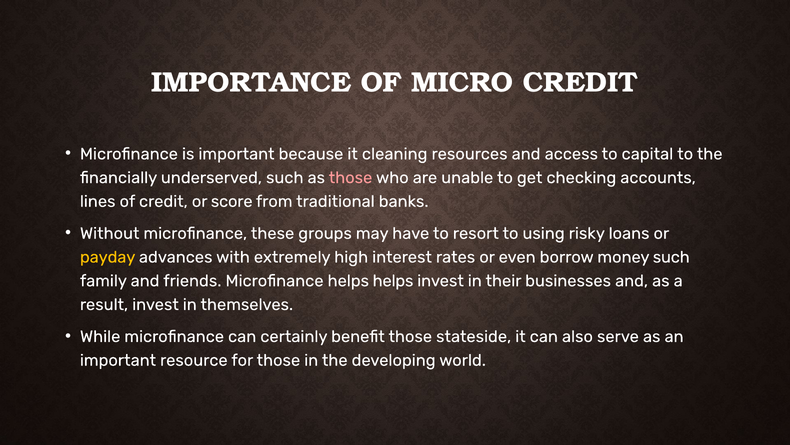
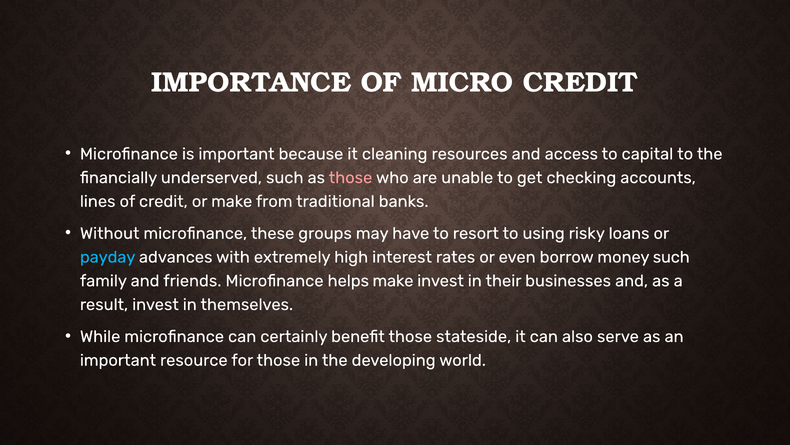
or score: score -> make (232, 201)
payday colour: yellow -> light blue (108, 257)
helps helps: helps -> make (393, 280)
